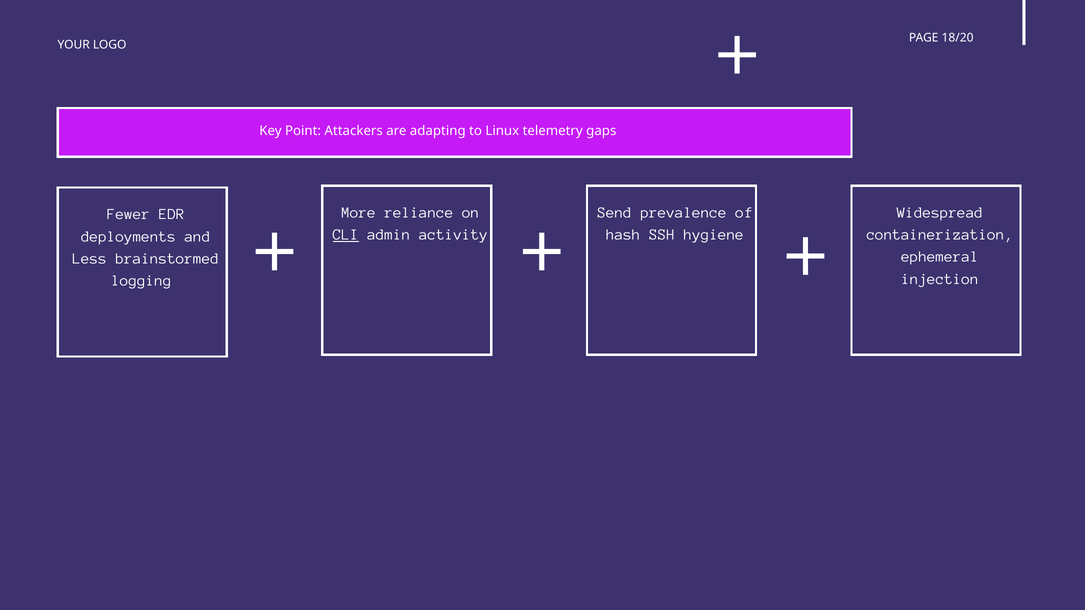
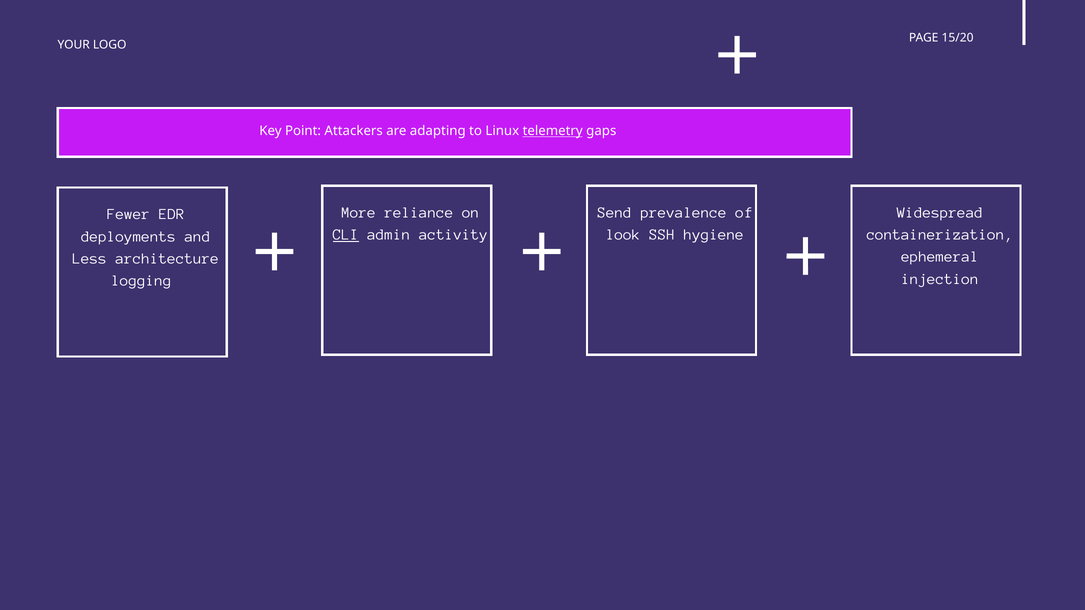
18/20: 18/20 -> 15/20 (958, 38)
telemetry underline: none -> present (553, 131)
hash: hash -> look (623, 235)
brainstormed: brainstormed -> architecture (167, 259)
